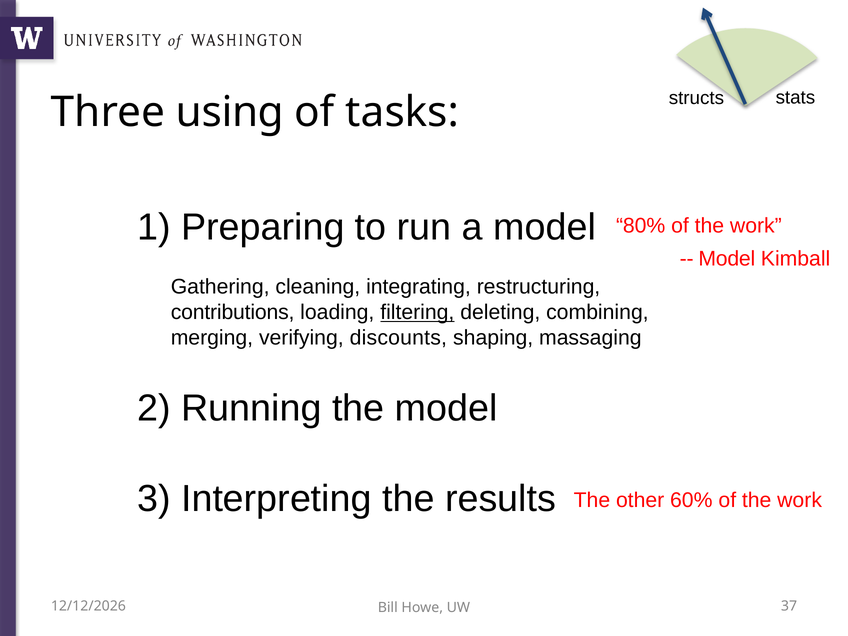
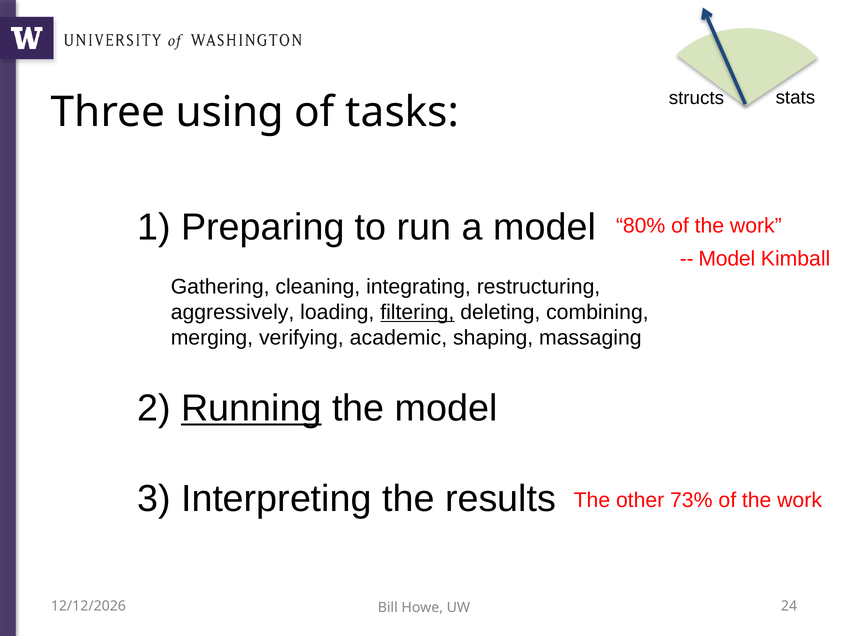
contributions: contributions -> aggressively (233, 312)
discounts: discounts -> academic (398, 338)
Running underline: none -> present (251, 408)
60%: 60% -> 73% (691, 500)
37: 37 -> 24 (789, 606)
